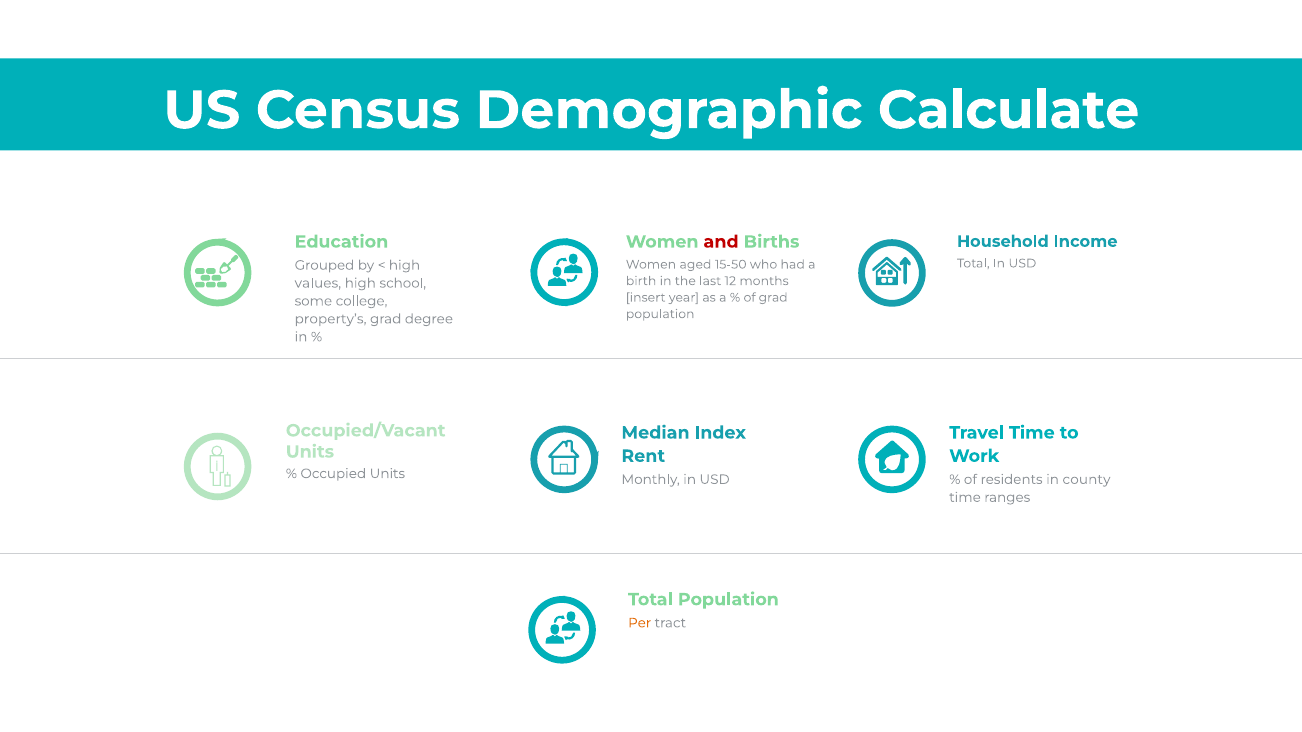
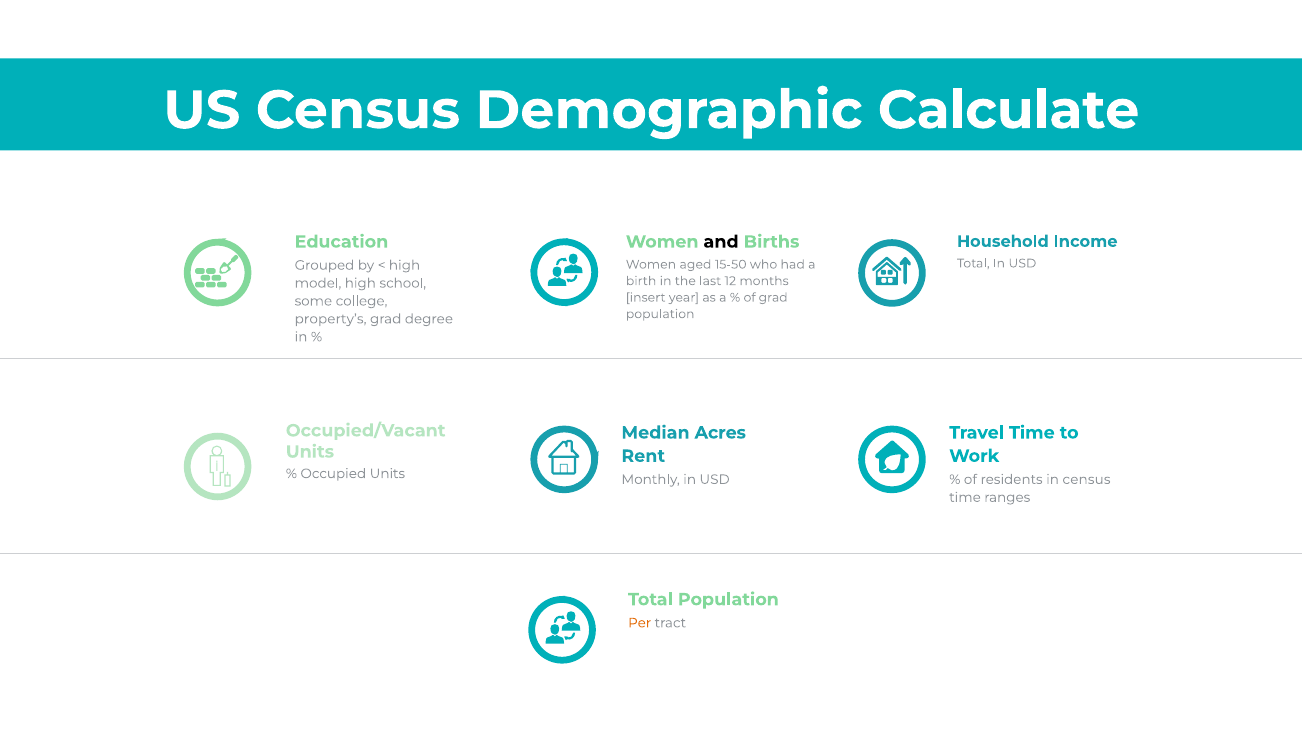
and colour: red -> black (721, 242)
values: values -> model (318, 283)
Index: Index -> Acres (720, 433)
in county: county -> census (1086, 480)
